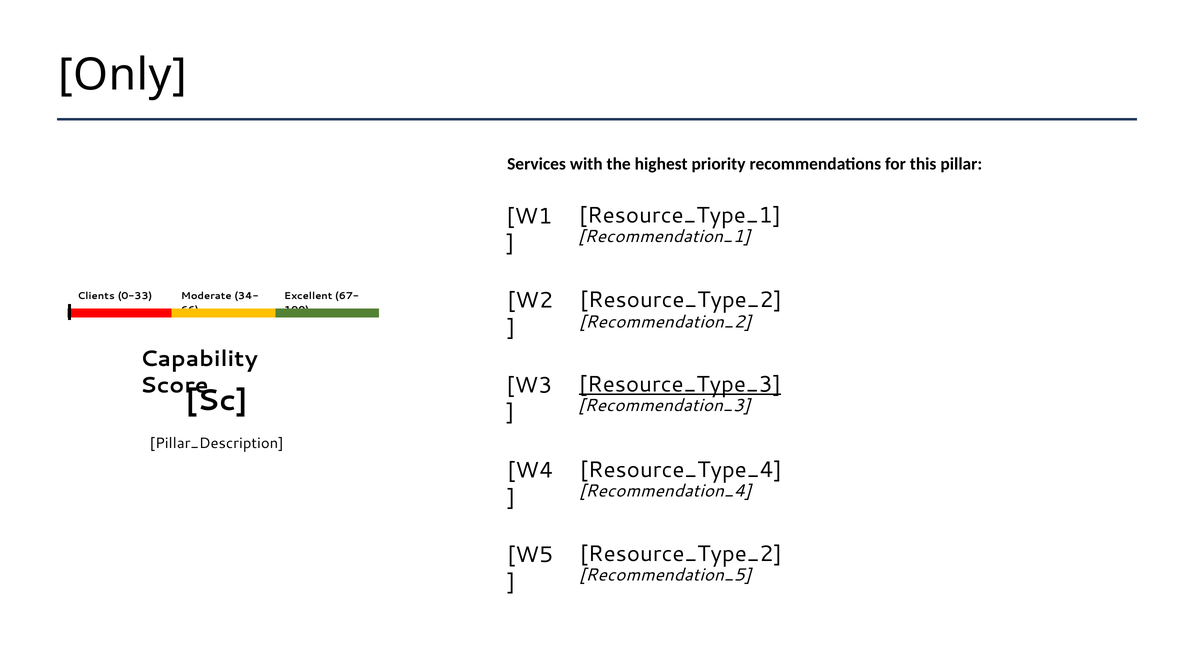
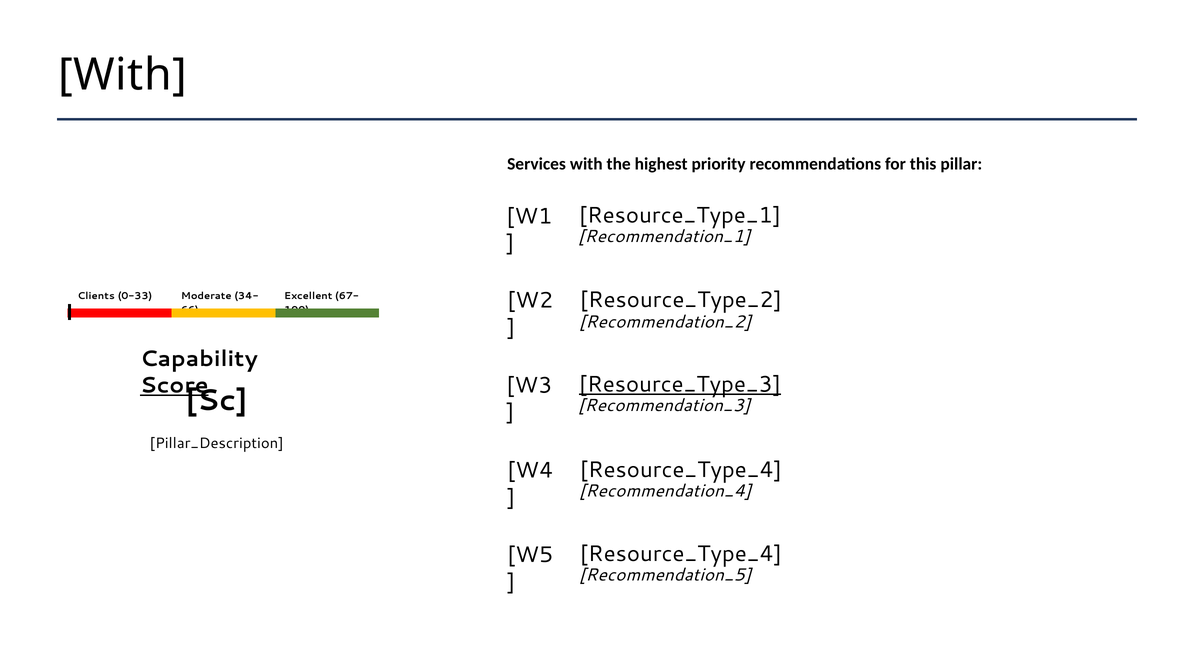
Only: Only -> With (123, 75)
Score underline: none -> present (174, 385)
Resource_Type_2: Resource_Type_2 -> Resource_Type_4 (681, 554)
